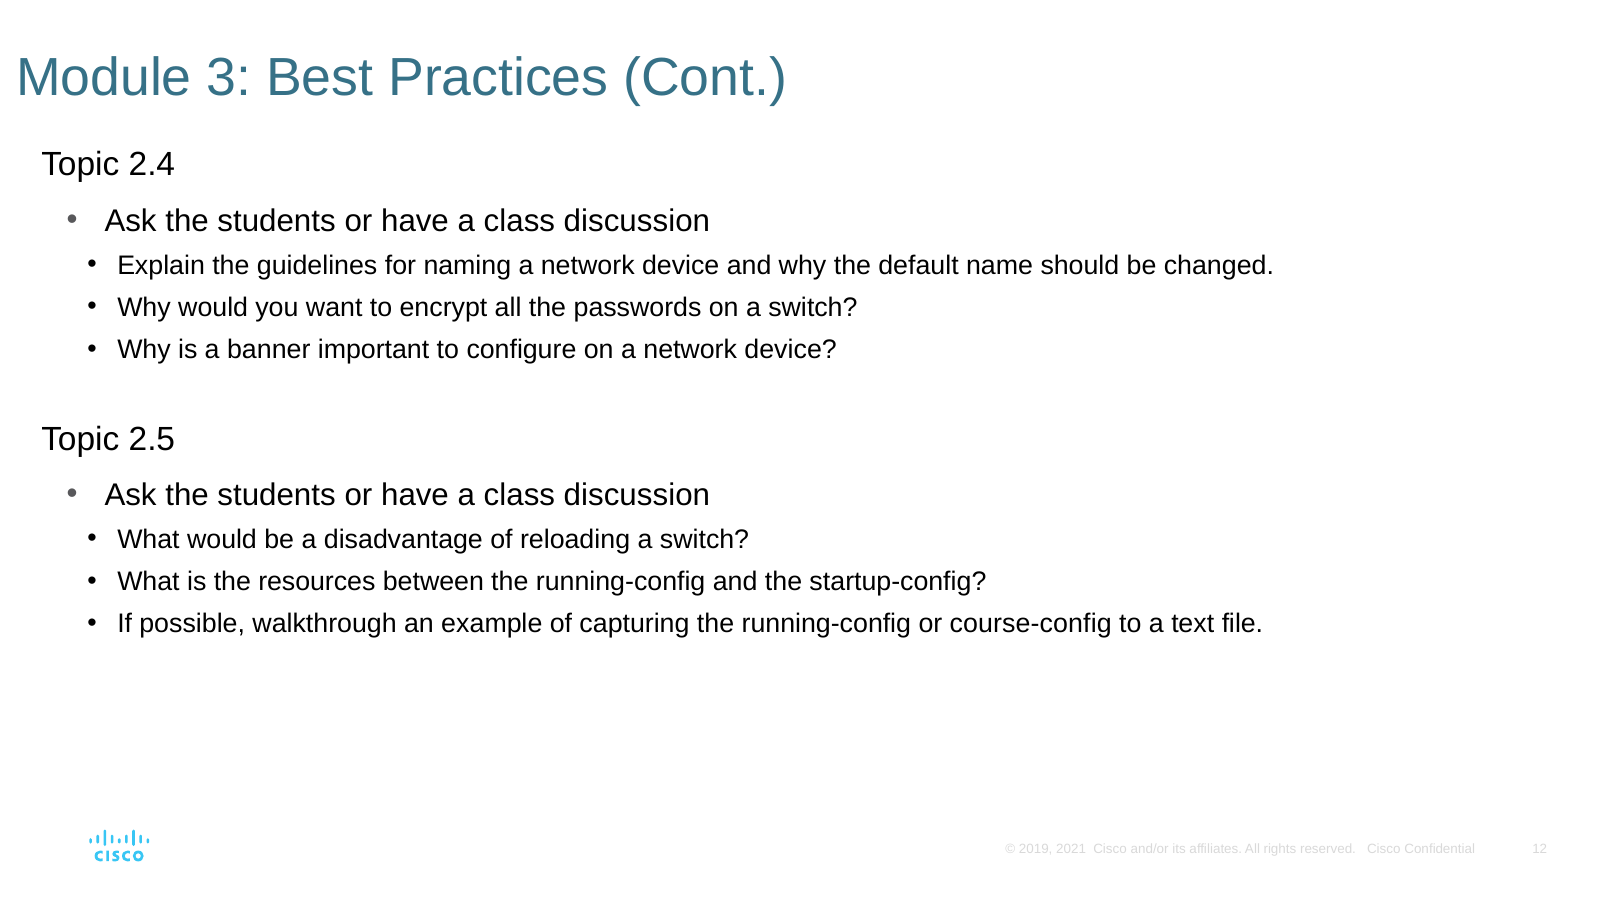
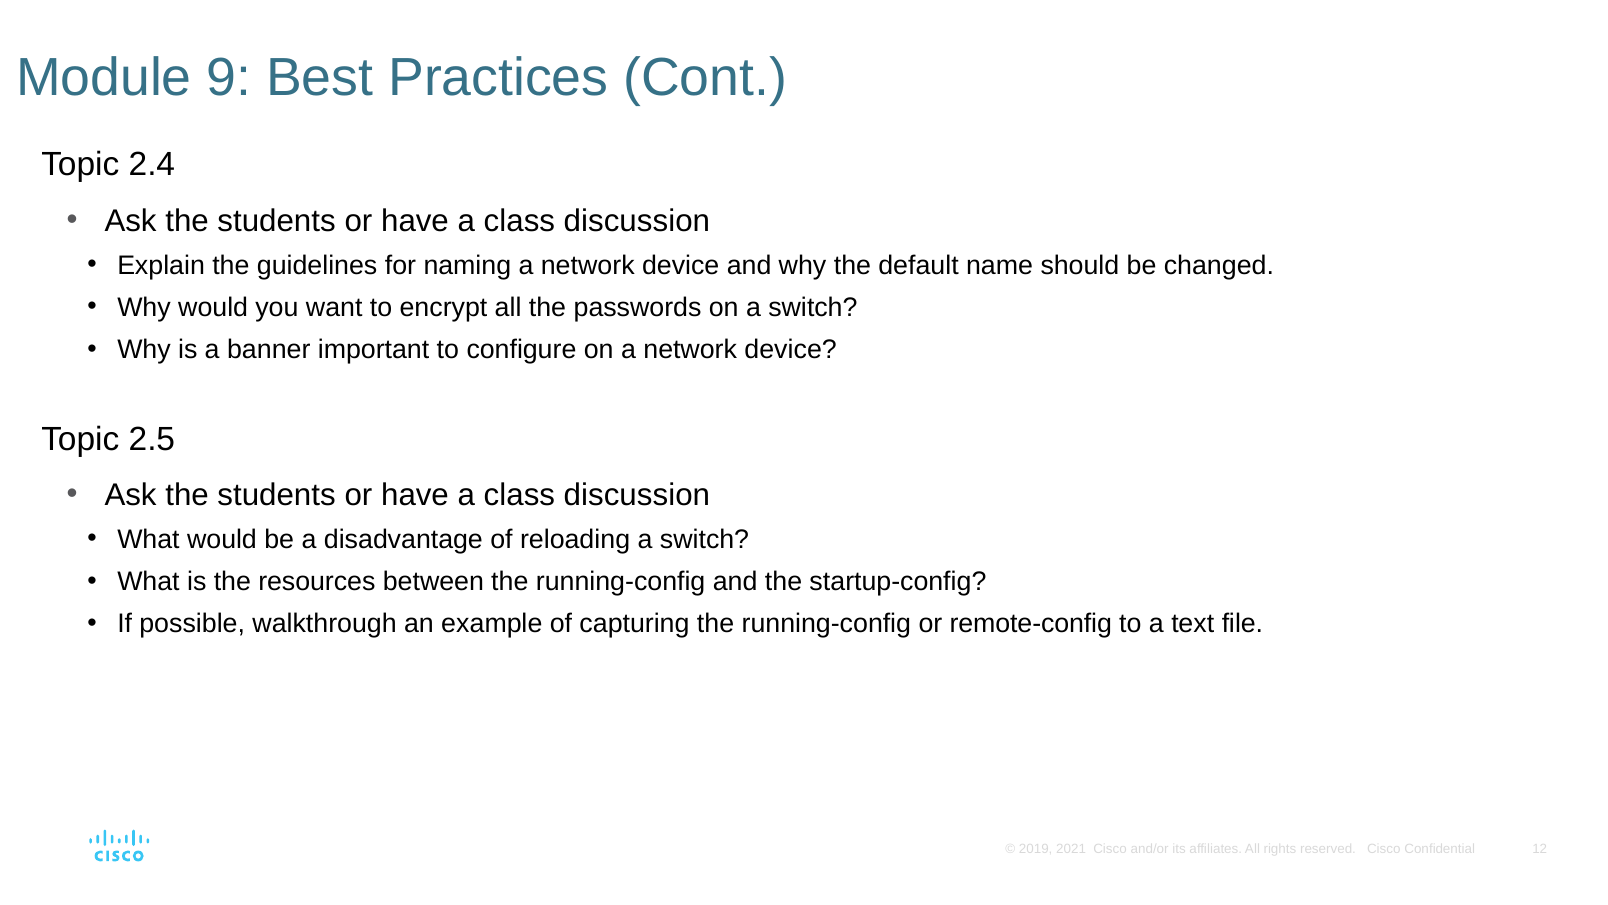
3: 3 -> 9 (229, 78)
course-config: course-config -> remote-config (1031, 623)
